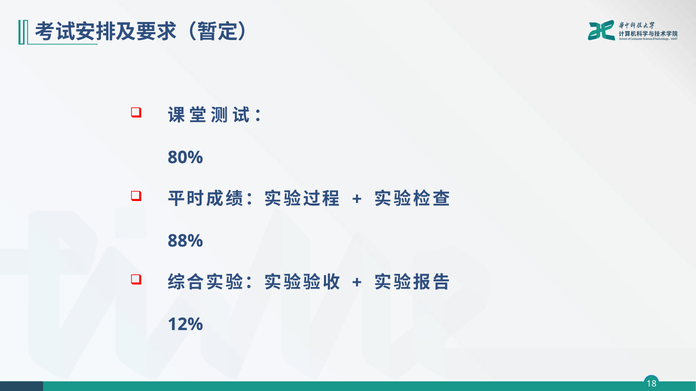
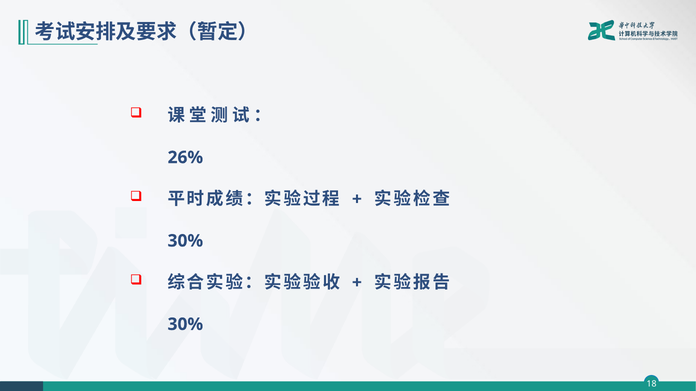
80%: 80% -> 26% (185, 158)
88%: 88% -> 30% (185, 241)
12%: 12% -> 30% (185, 325)
